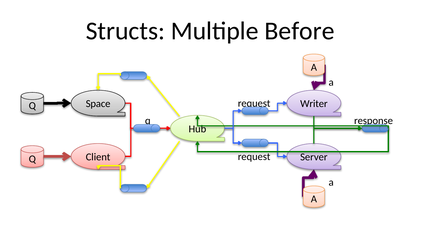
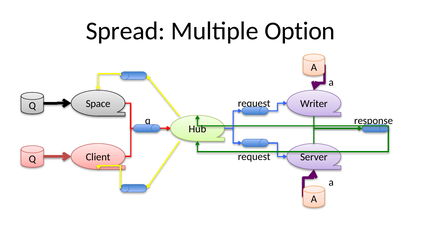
Structs: Structs -> Spread (125, 31)
Before: Before -> Option (300, 31)
